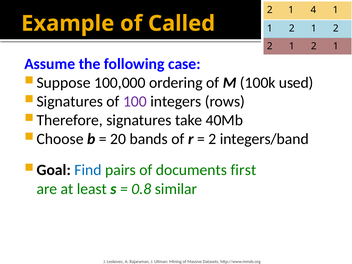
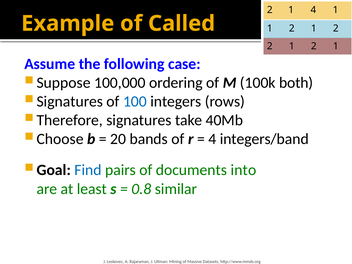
used: used -> both (296, 83)
100 colour: purple -> blue (135, 101)
2: 2 -> 4 (212, 139)
first: first -> into (243, 170)
